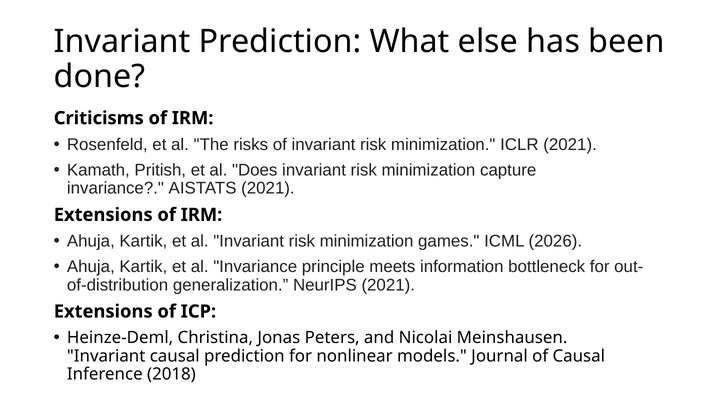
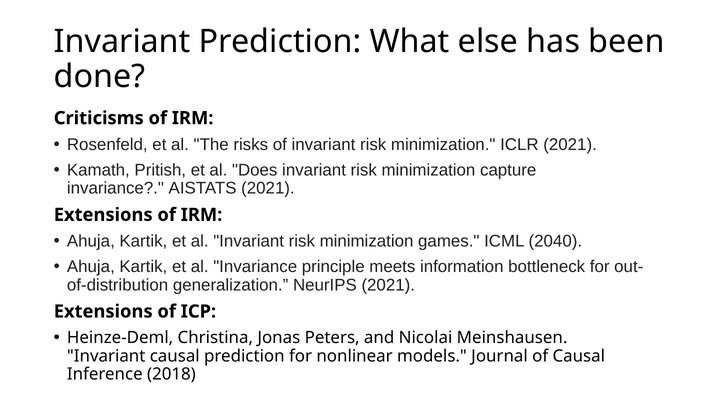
2026: 2026 -> 2040 (555, 241)
